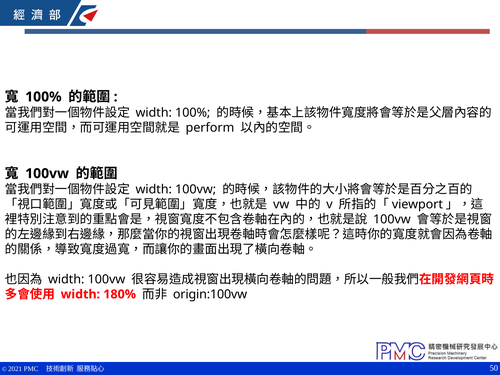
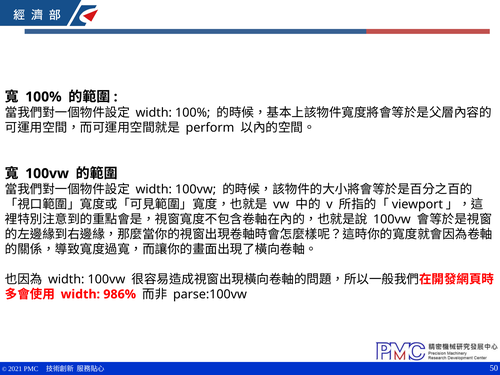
180%: 180% -> 986% (120, 294)
origin:100vw: origin:100vw -> parse:100vw (210, 294)
